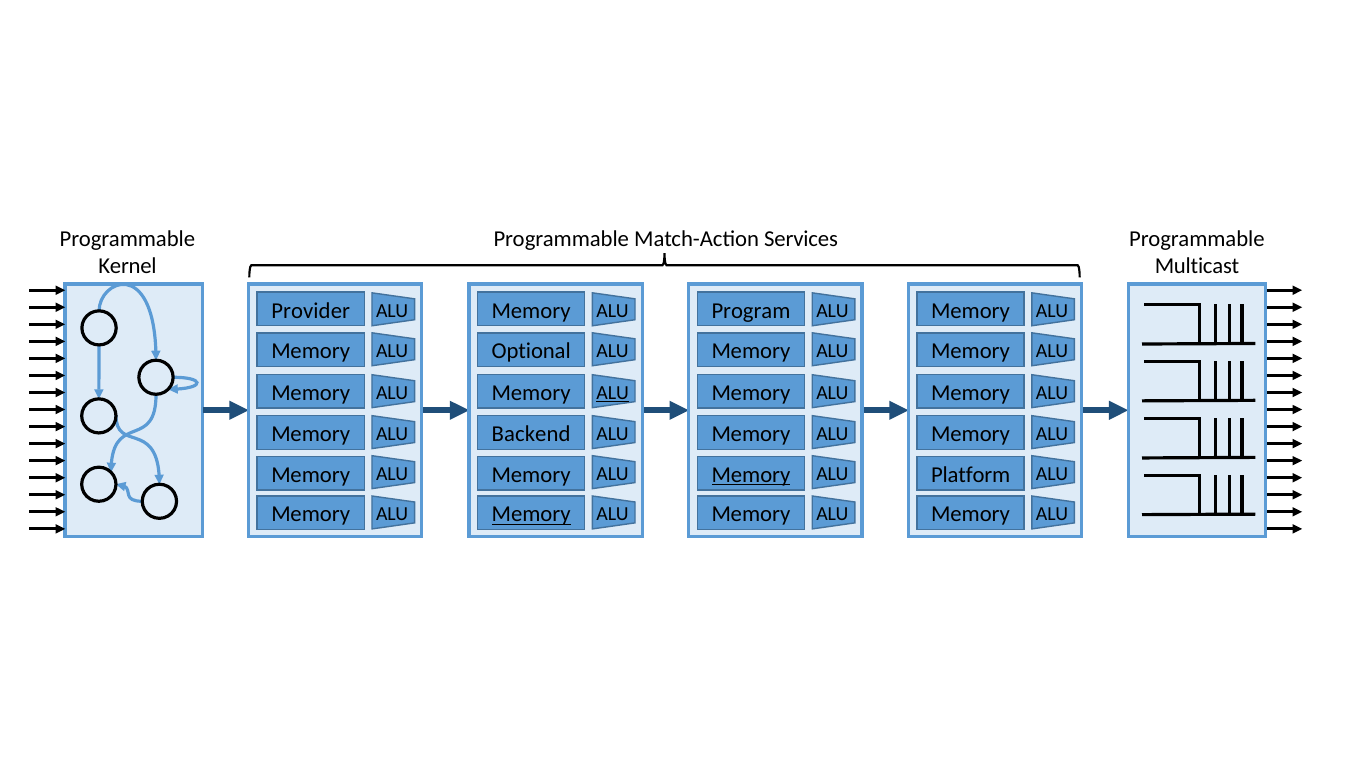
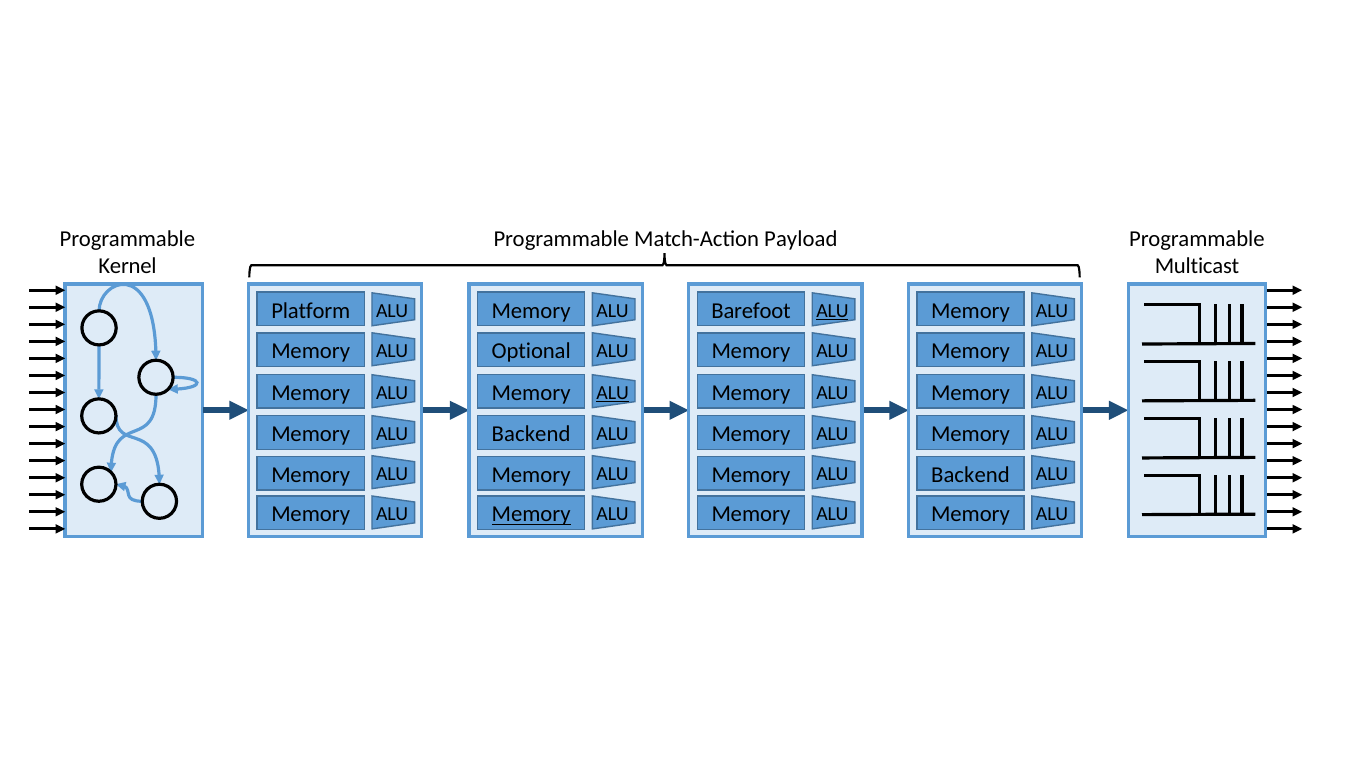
Services: Services -> Payload (801, 239)
Provider: Provider -> Platform (311, 311)
Program: Program -> Barefoot (751, 311)
ALU underline: none -> present (832, 311)
Memory underline: present -> none (751, 475)
Platform: Platform -> Backend (970, 475)
